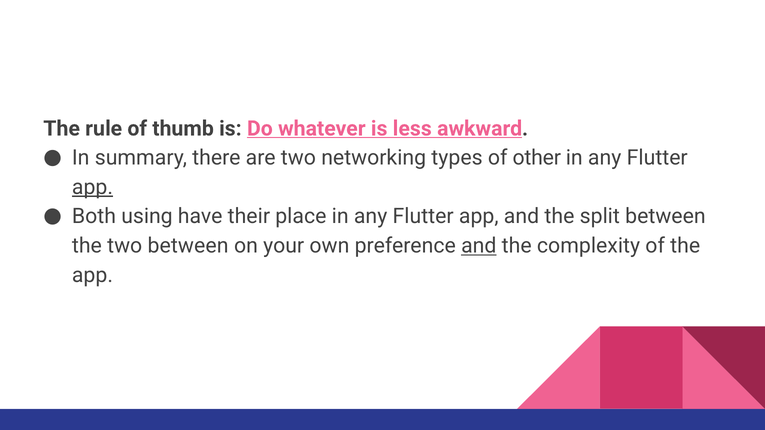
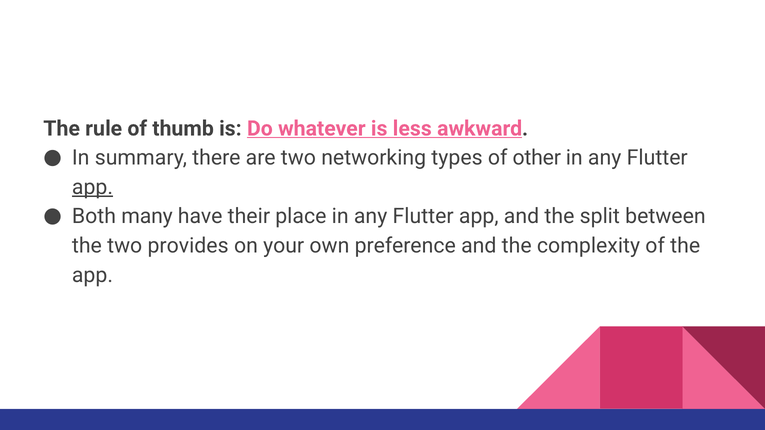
using: using -> many (147, 217)
two between: between -> provides (188, 246)
and underline: present -> none (479, 246)
